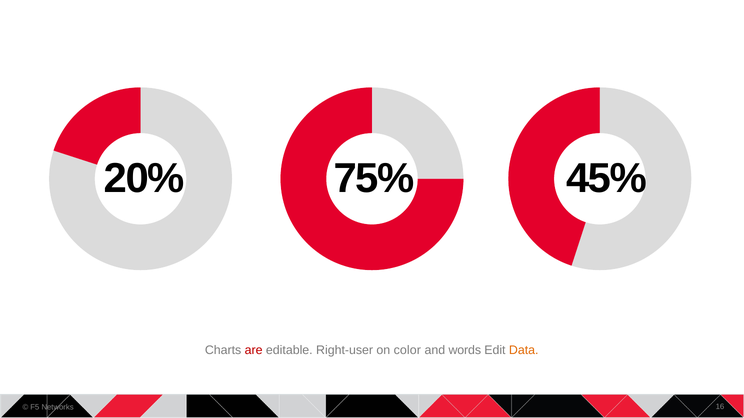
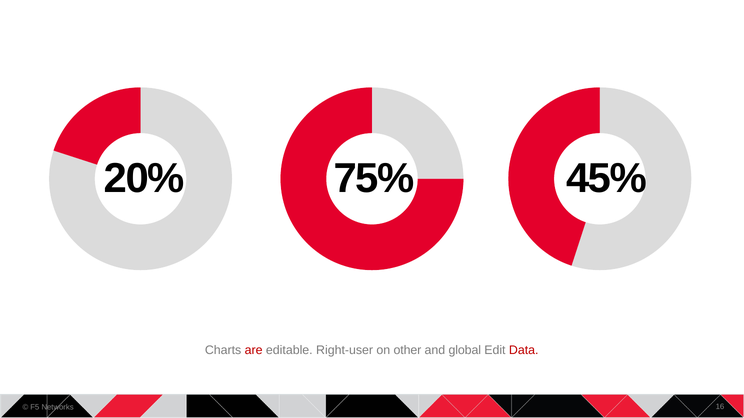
color: color -> other (407, 351)
words: words -> global (465, 351)
Data colour: orange -> red (524, 351)
